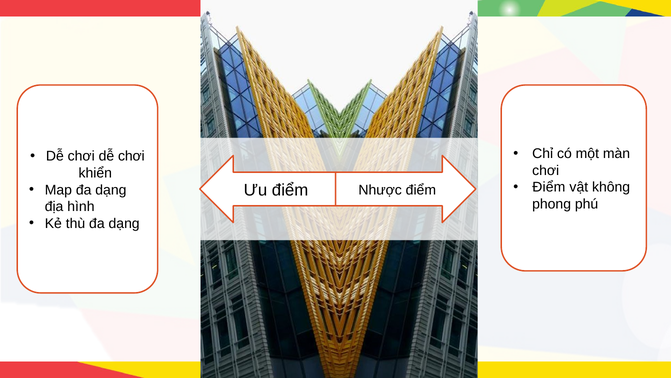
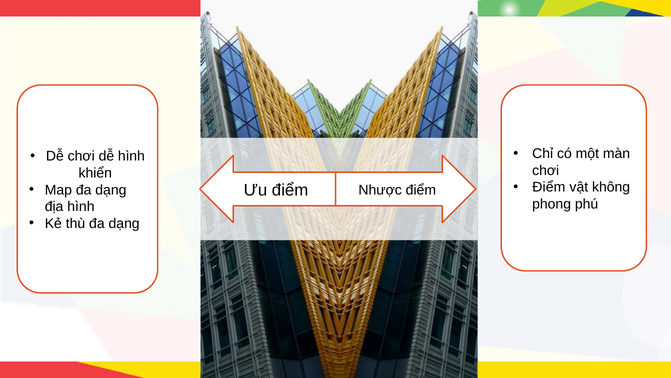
chơi dễ chơi: chơi -> hình (131, 156)
